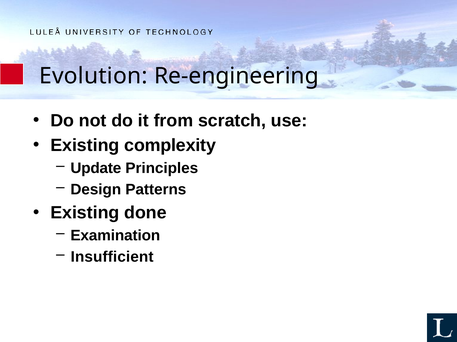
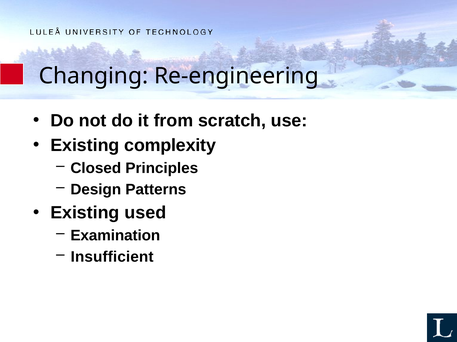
Evolution: Evolution -> Changing (93, 76)
Update: Update -> Closed (96, 168)
done: done -> used (145, 213)
